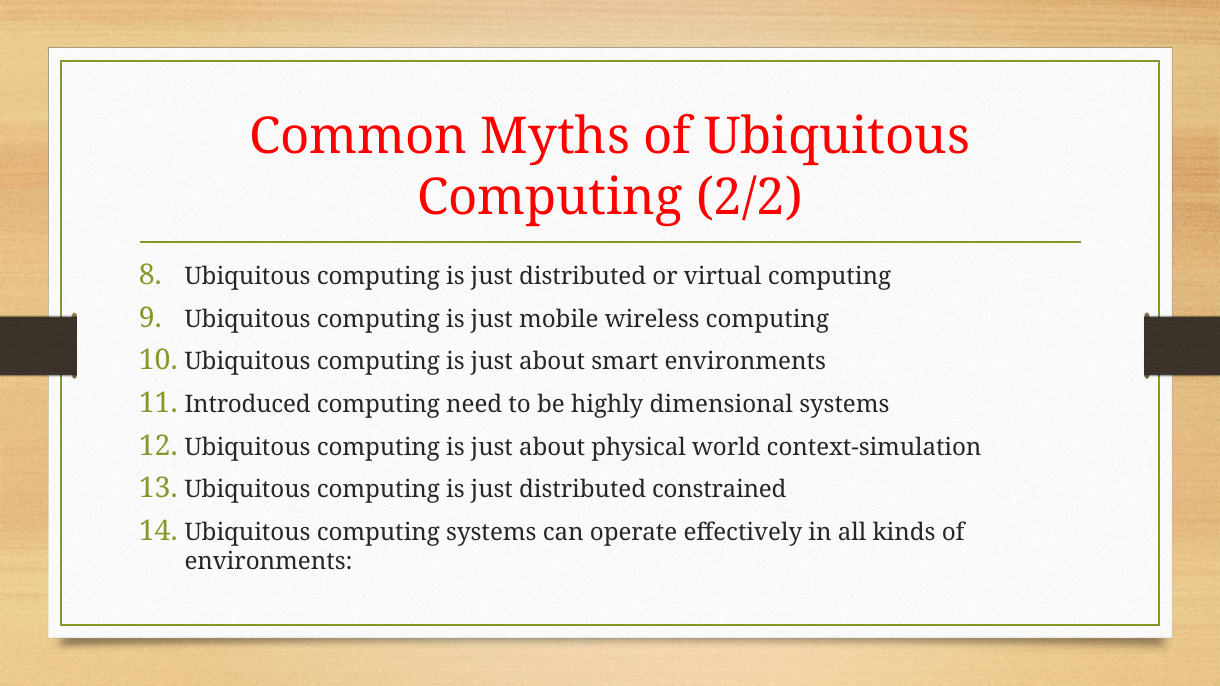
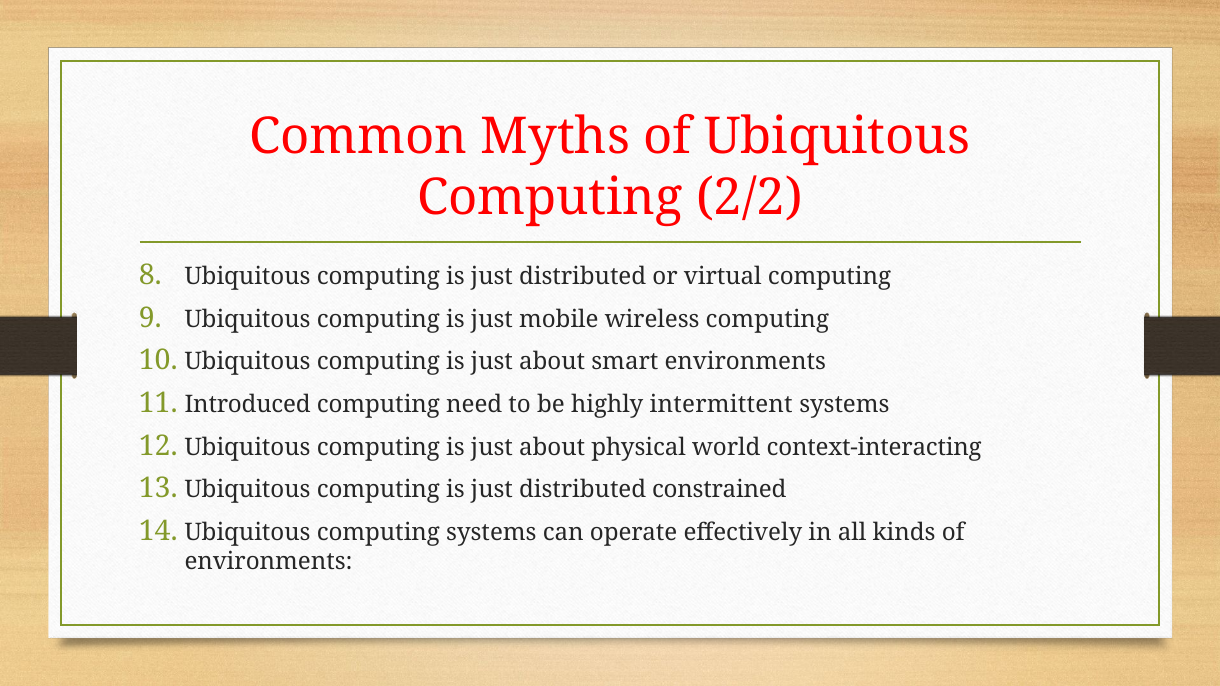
dimensional: dimensional -> intermittent (721, 405)
context-simulation: context-simulation -> context-interacting (874, 447)
